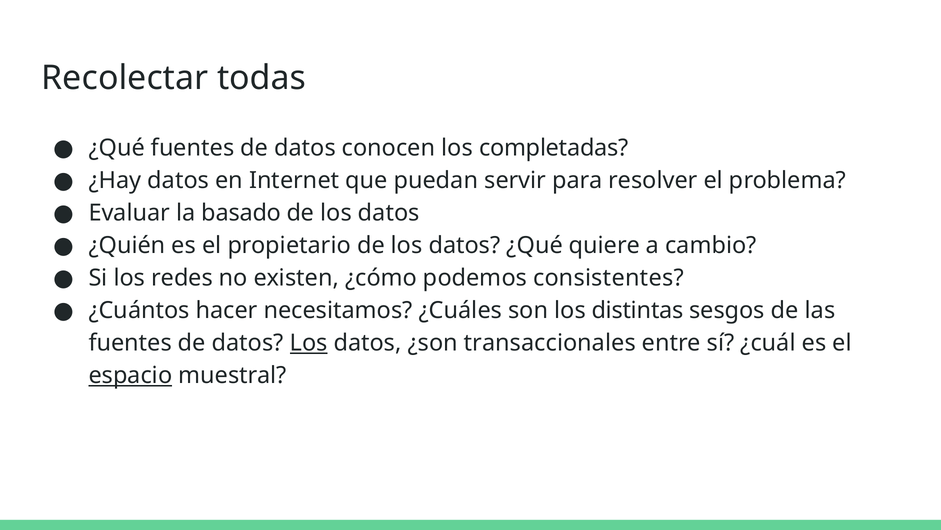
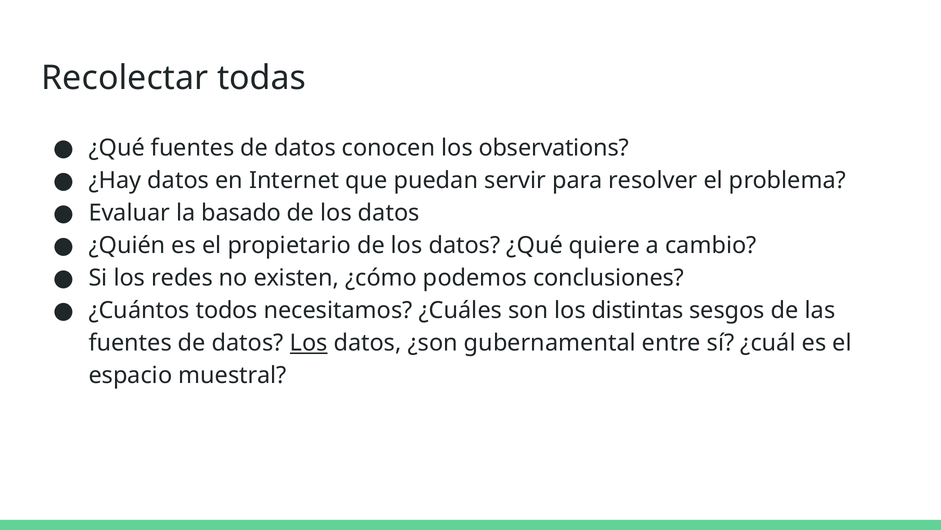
completadas: completadas -> observations (554, 148)
consistentes: consistentes -> conclusiones (609, 278)
hacer: hacer -> todos (227, 310)
transaccionales: transaccionales -> gubernamental (550, 343)
espacio underline: present -> none (130, 375)
